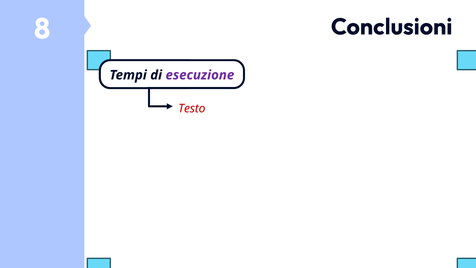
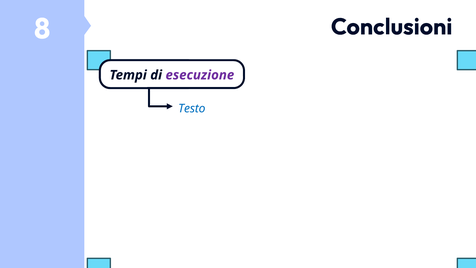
Testo colour: red -> blue (192, 108)
